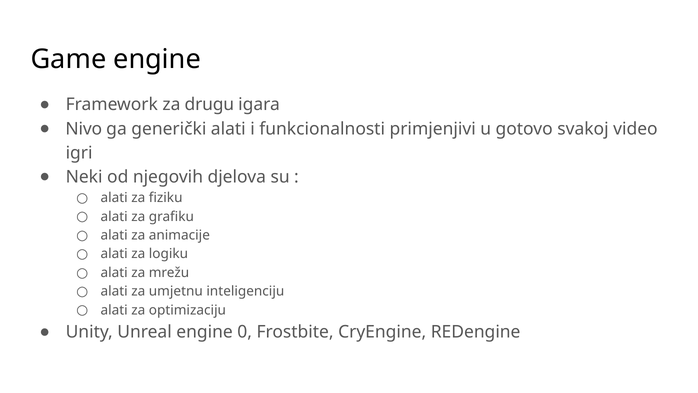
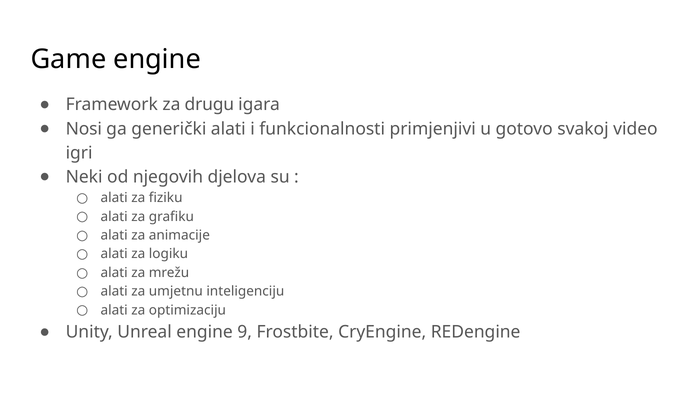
Nivo: Nivo -> Nosi (84, 129)
0: 0 -> 9 (245, 332)
